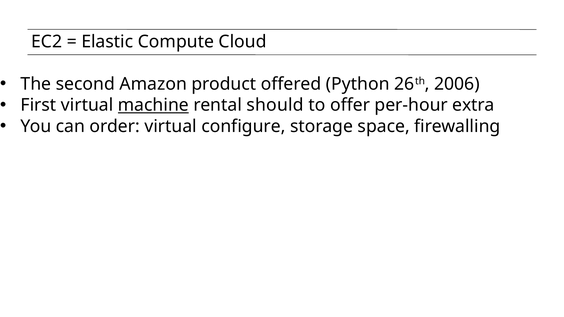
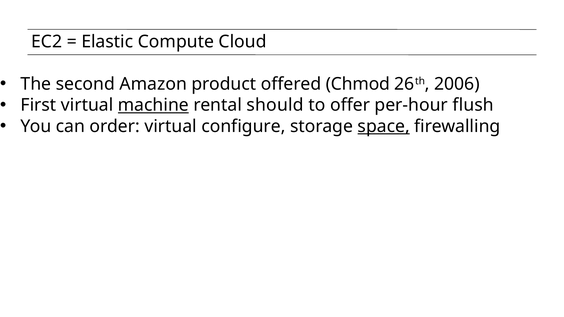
Python: Python -> Chmod (358, 84)
extra: extra -> flush (473, 105)
space underline: none -> present (384, 126)
